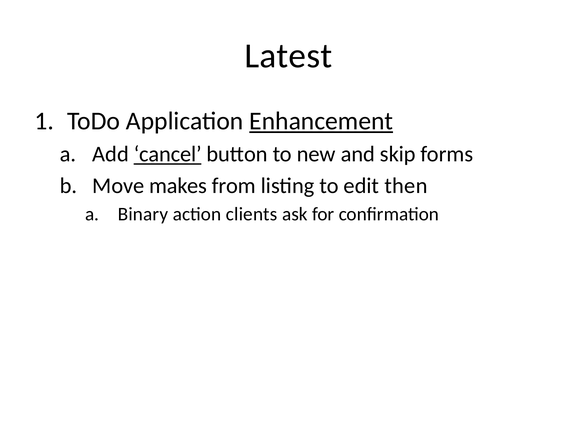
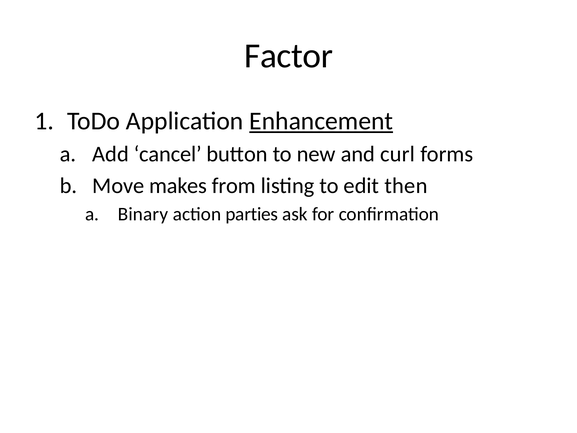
Latest: Latest -> Factor (289, 56)
cancel underline: present -> none (168, 154)
skip: skip -> curl (398, 154)
clients: clients -> parties (252, 214)
